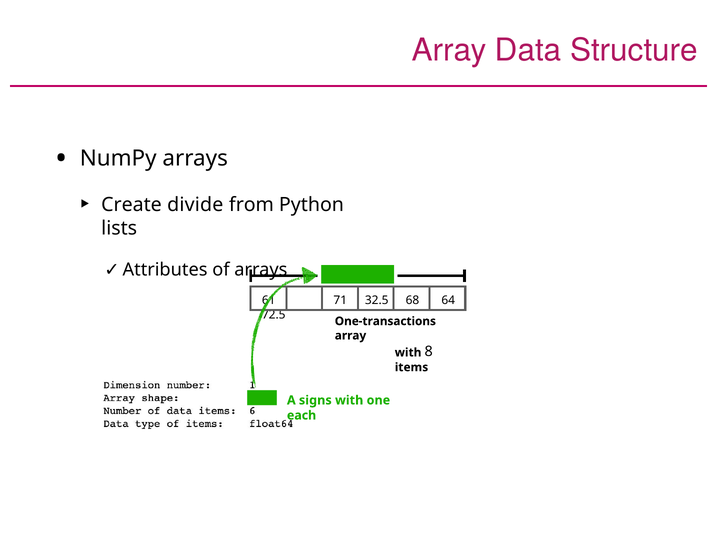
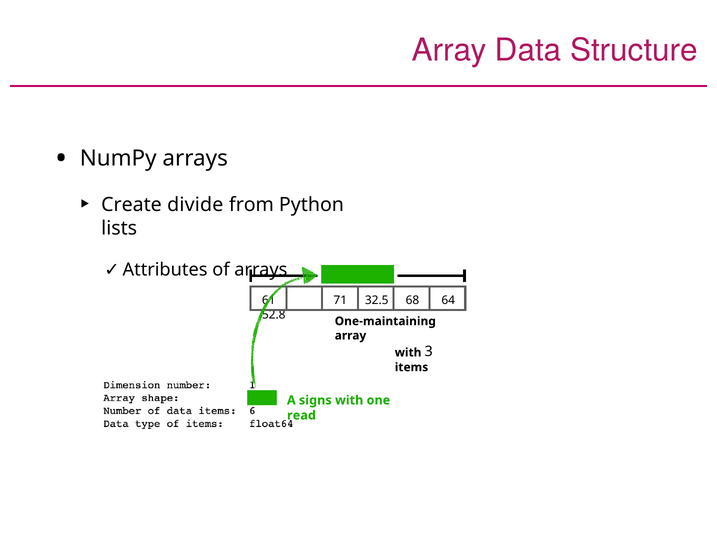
72.5: 72.5 -> 52.8 (274, 315)
One-transactions: One-transactions -> One-maintaining (385, 321)
8: 8 -> 3 (429, 352)
each: each -> read (301, 415)
